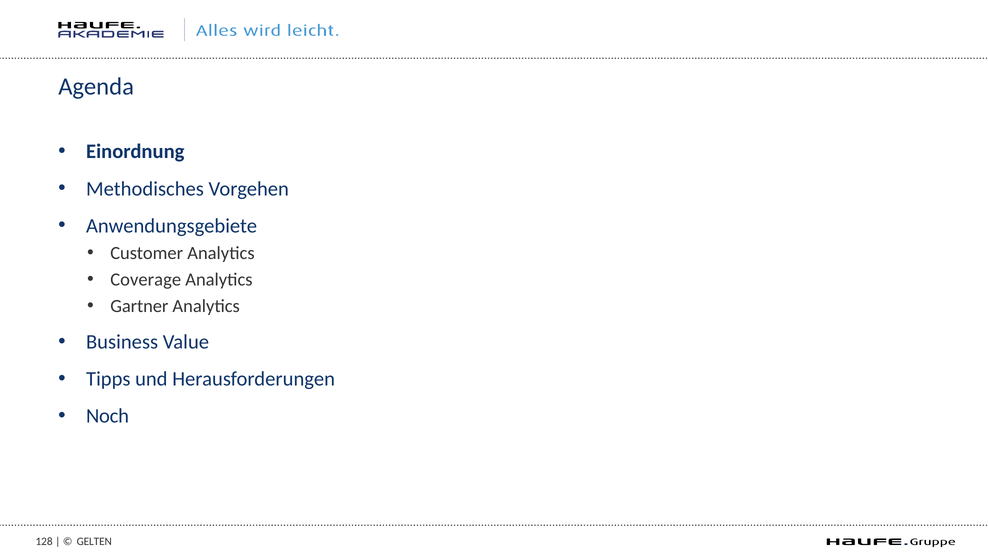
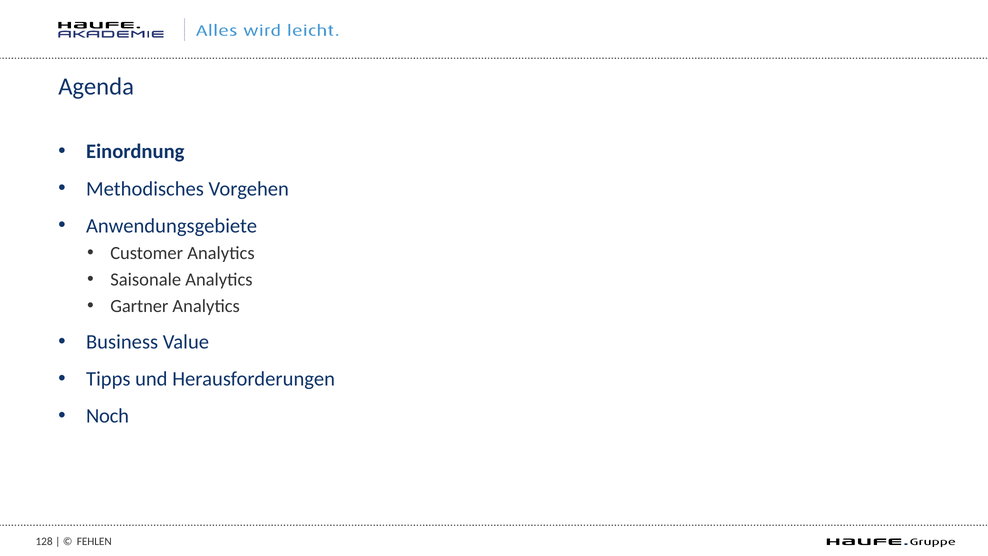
Coverage: Coverage -> Saisonale (146, 279)
GELTEN: GELTEN -> FEHLEN (94, 541)
